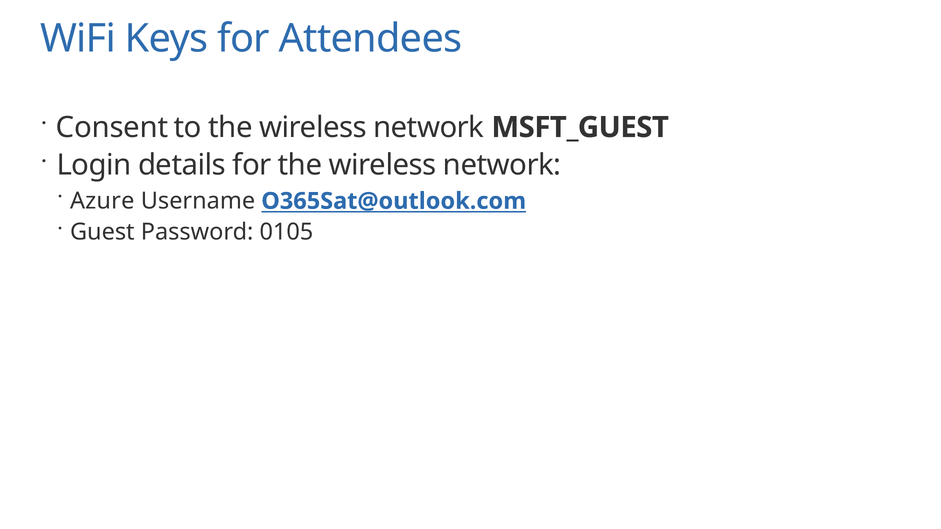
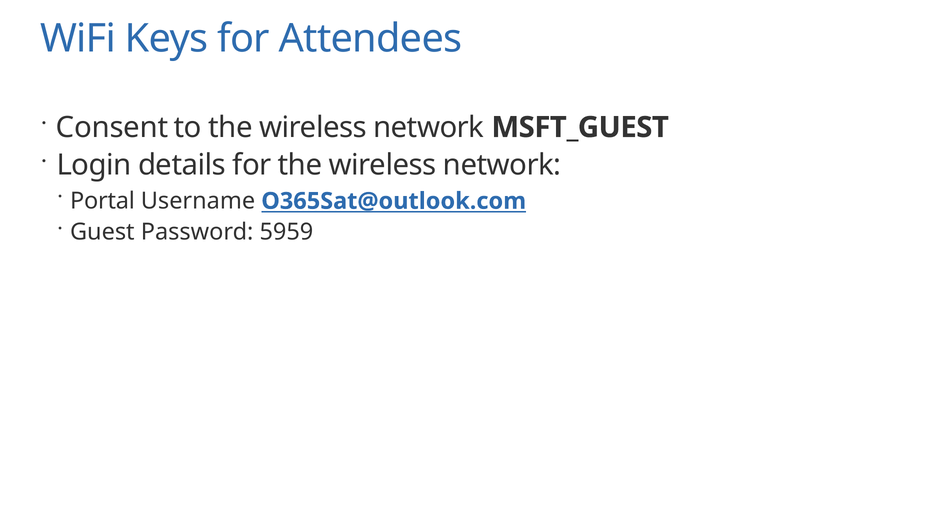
Azure: Azure -> Portal (102, 201)
0105: 0105 -> 5959 (286, 232)
